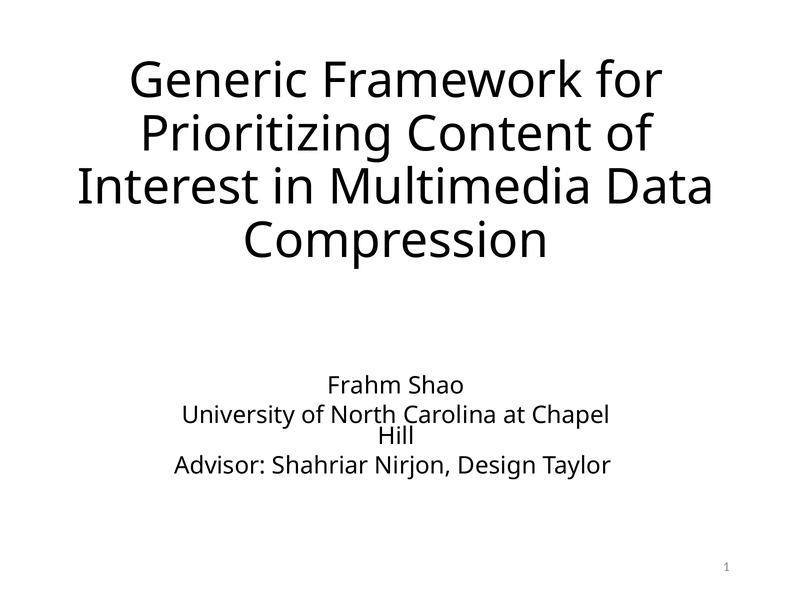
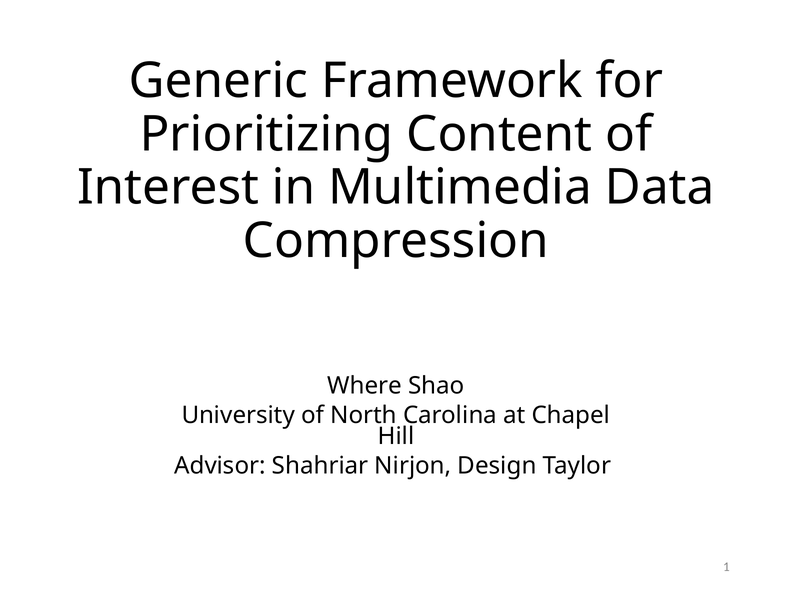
Frahm: Frahm -> Where (365, 386)
